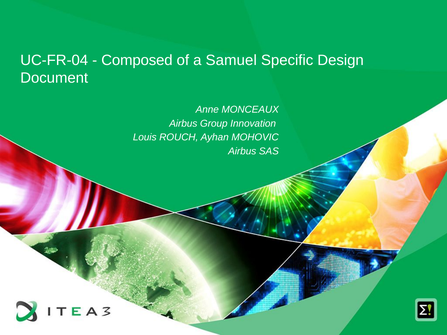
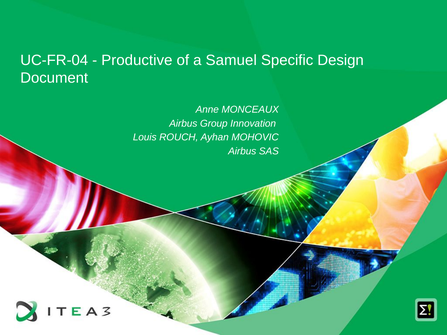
Composed: Composed -> Productive (137, 60)
